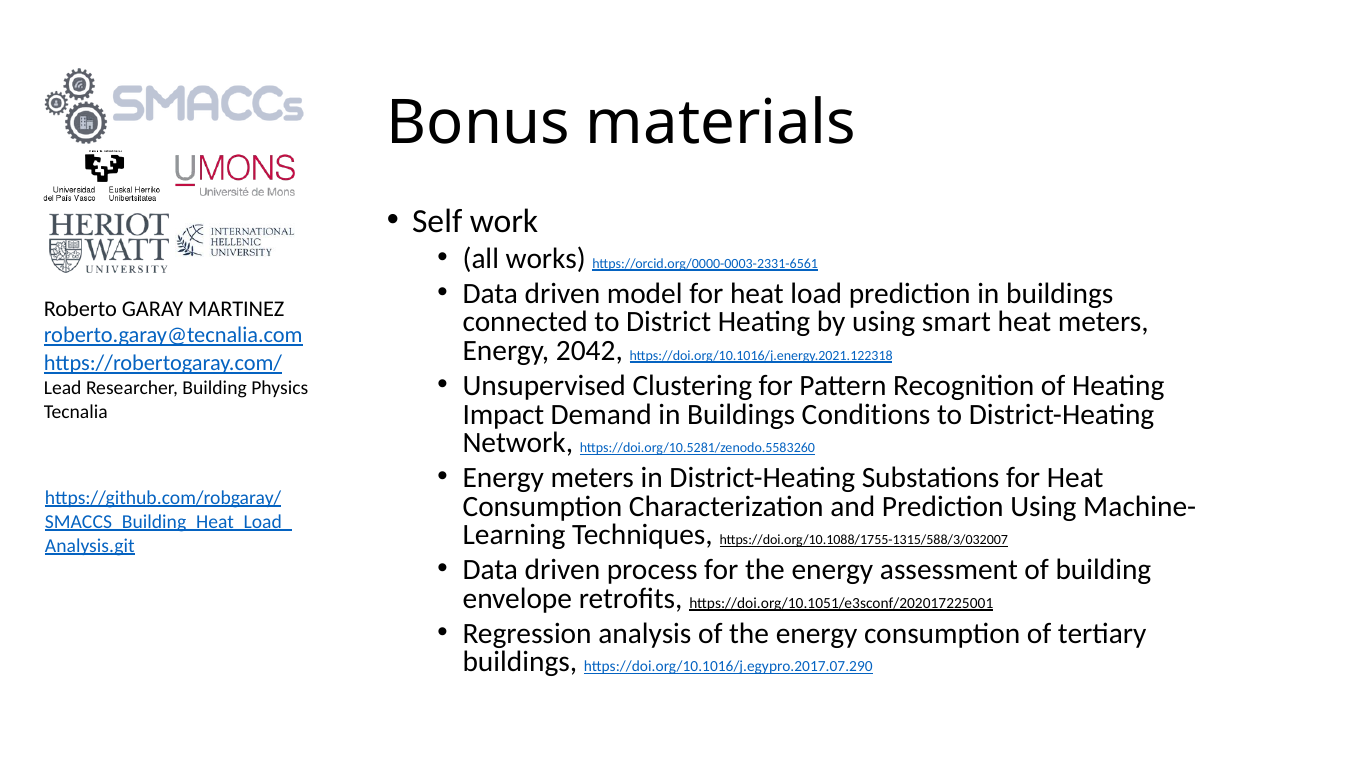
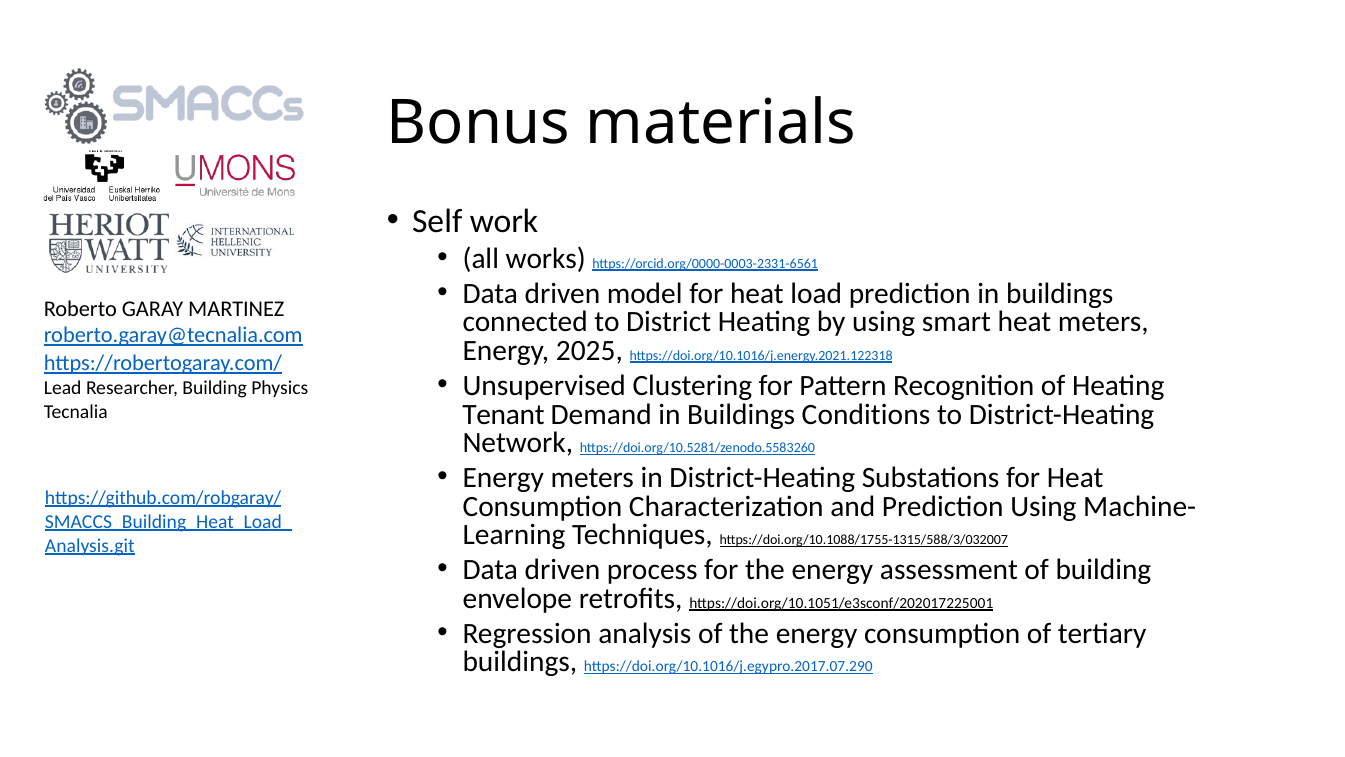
2042: 2042 -> 2025 (589, 351)
Impact: Impact -> Tenant (503, 414)
